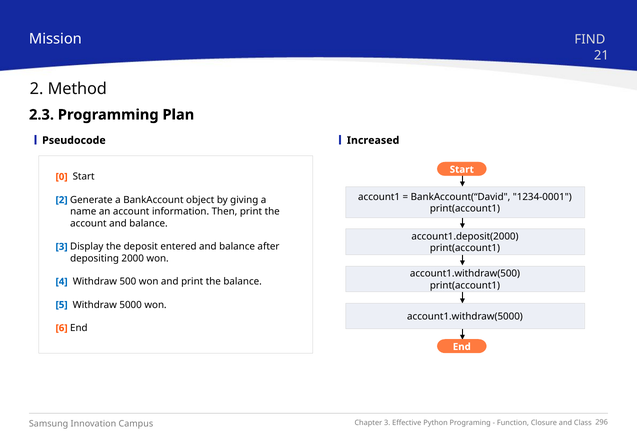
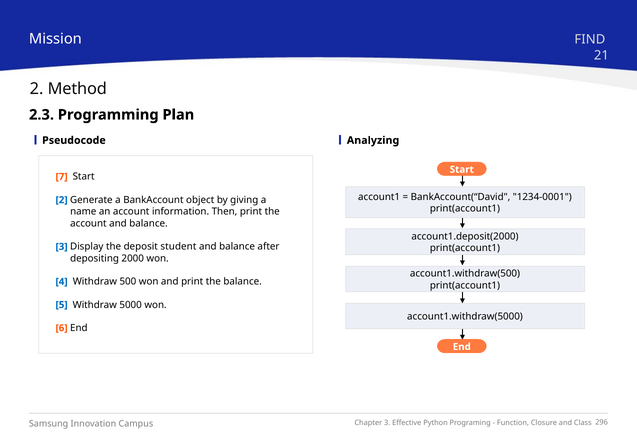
Increased: Increased -> Analyzing (373, 140)
0: 0 -> 7 (62, 177)
entered: entered -> student (178, 247)
